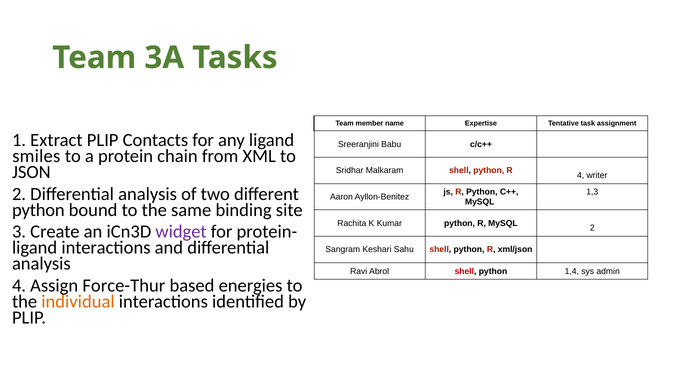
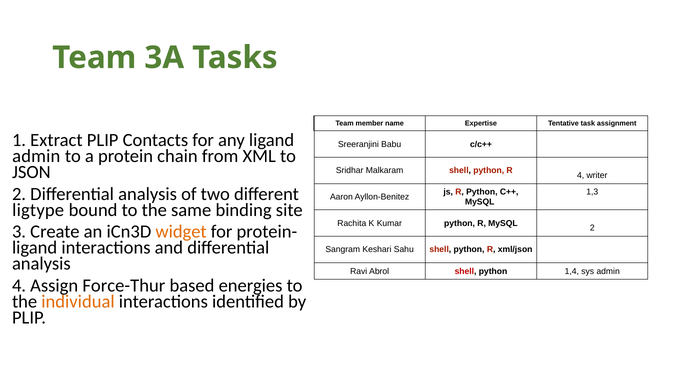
smiles: smiles -> admin (36, 156)
python: python -> ligtype (38, 210)
widget colour: purple -> orange (181, 231)
